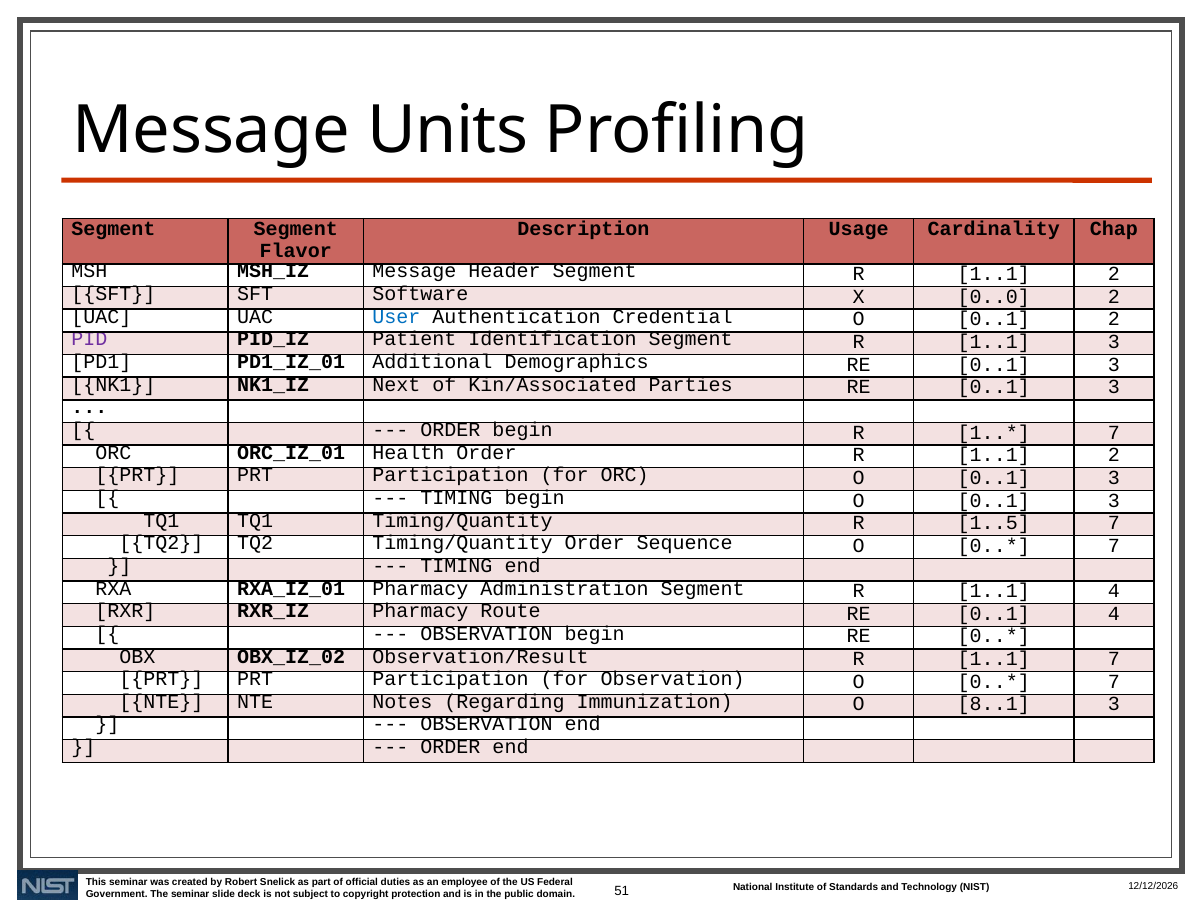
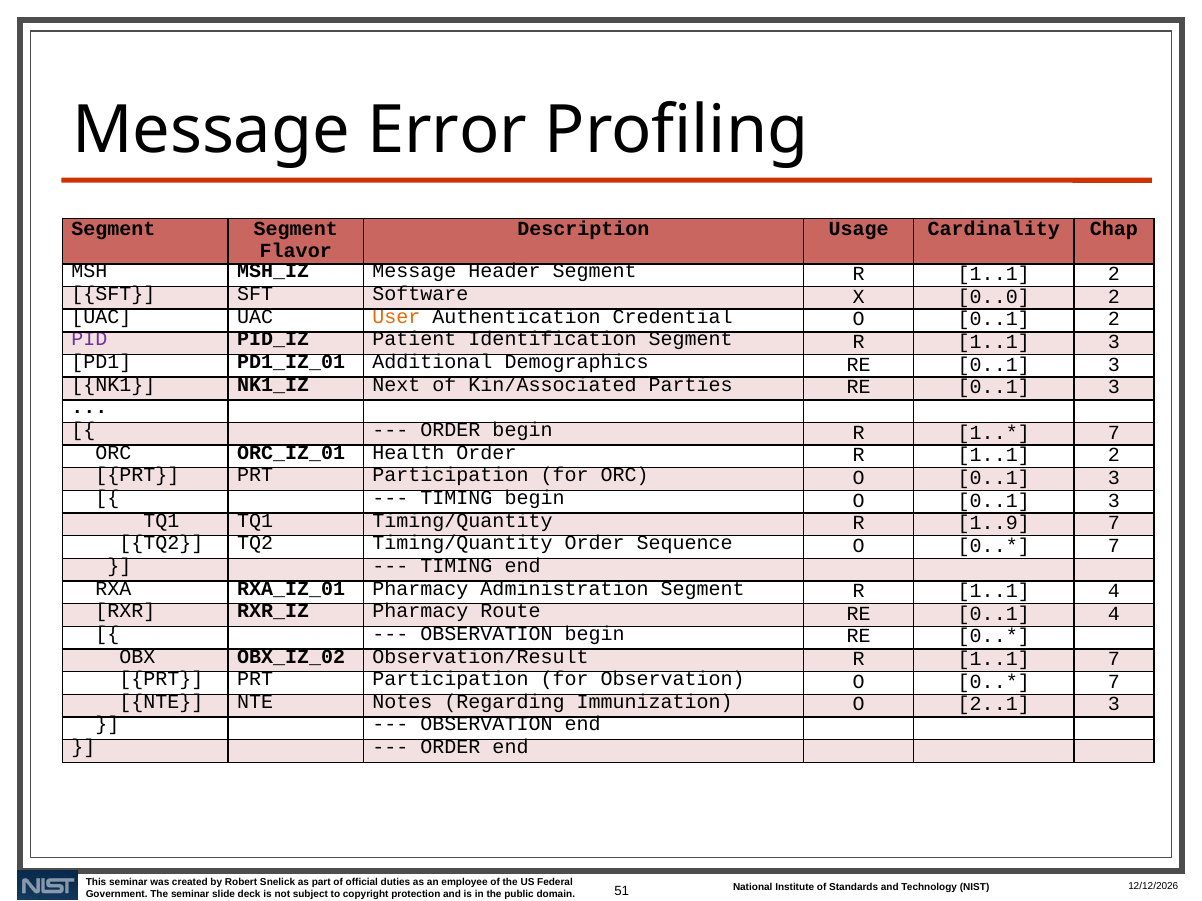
Units: Units -> Error (447, 131)
User colour: blue -> orange (396, 317)
1..5: 1..5 -> 1..9 (994, 523)
8..1: 8..1 -> 2..1 (994, 705)
